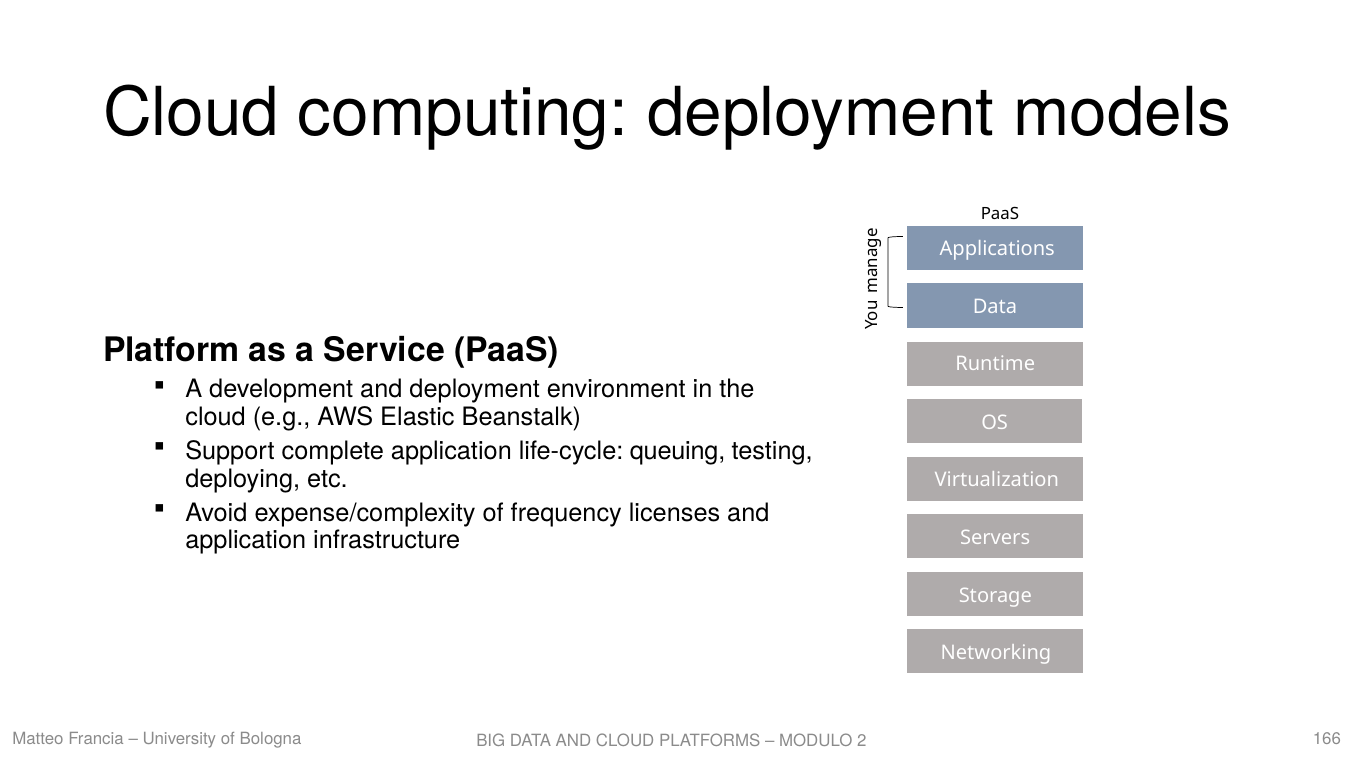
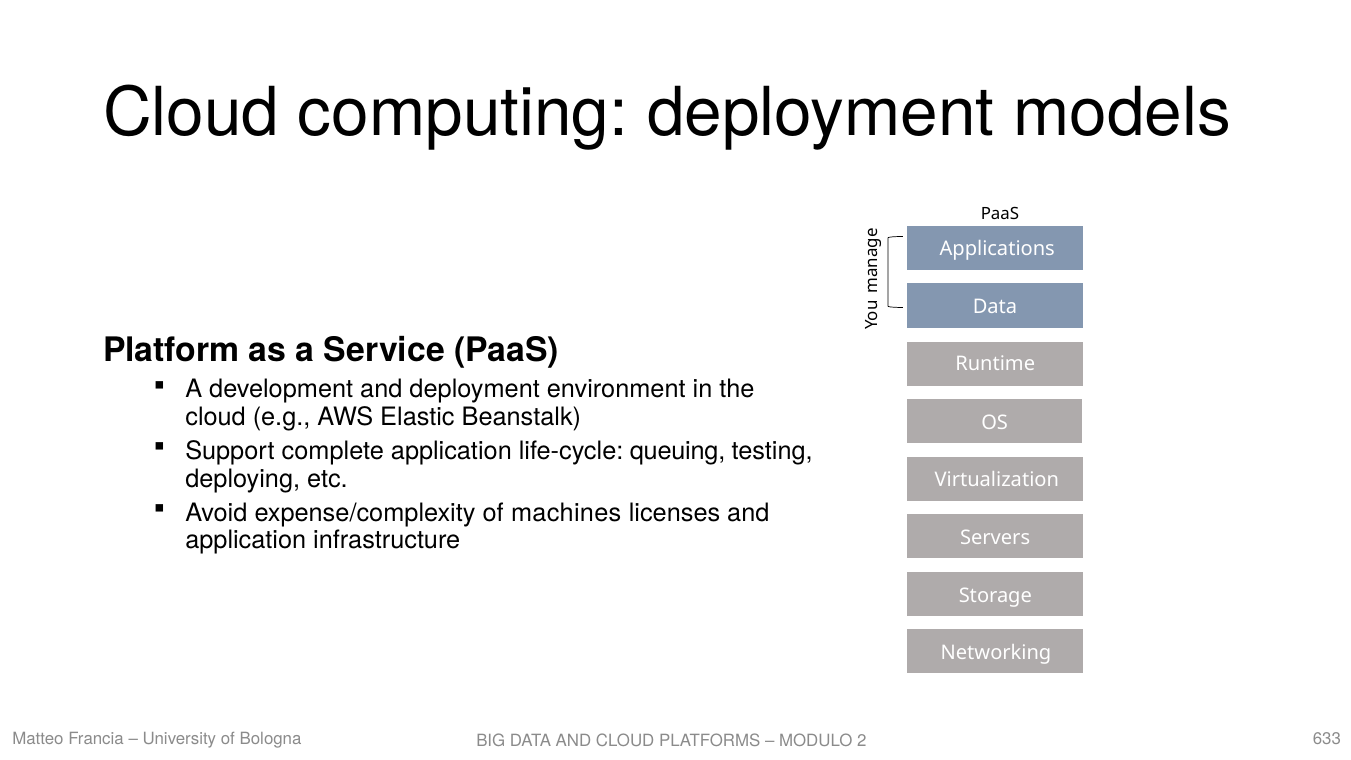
frequency: frequency -> machines (566, 513)
166: 166 -> 633 (1327, 739)
